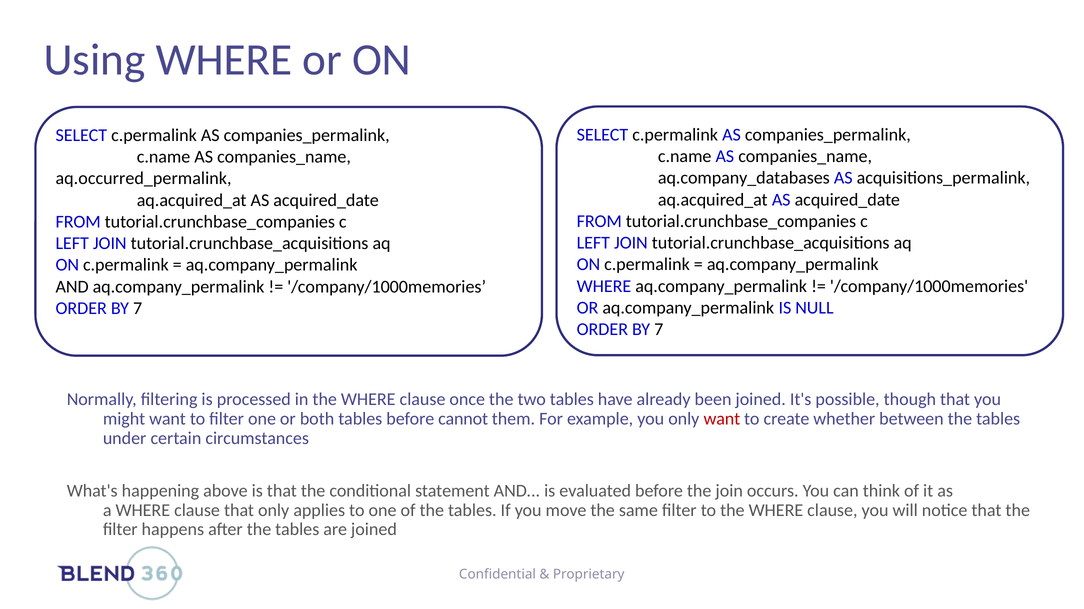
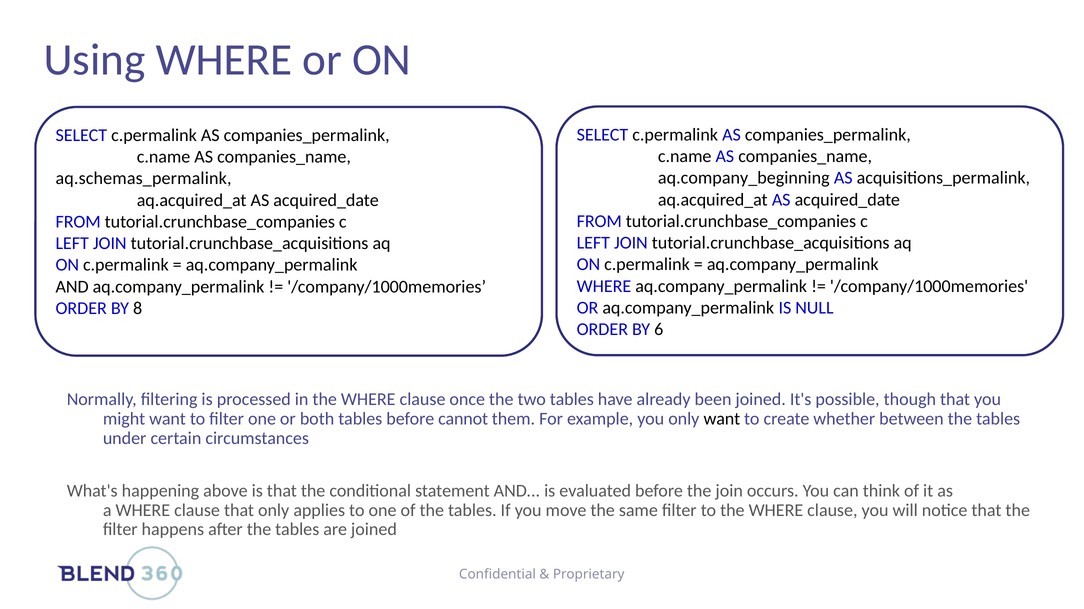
aq.company_databases: aq.company_databases -> aq.company_beginning (744, 178)
aq.occurred_permalink: aq.occurred_permalink -> aq.schemas_permalink (144, 179)
7: 7 -> 8 (138, 309)
7: 7 -> 6 (659, 330)
want colour: red -> black (722, 419)
